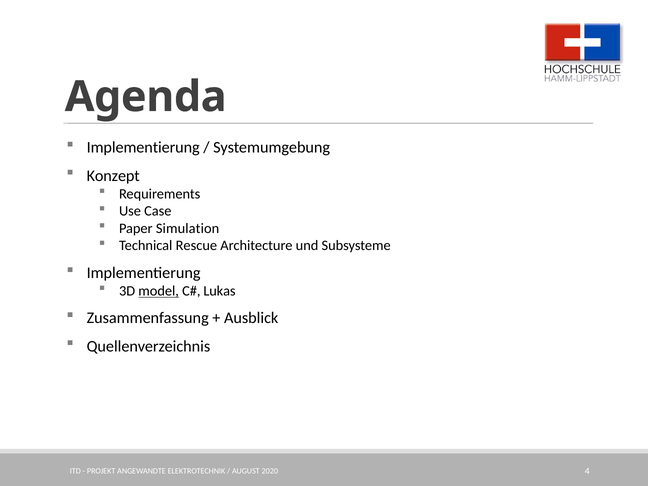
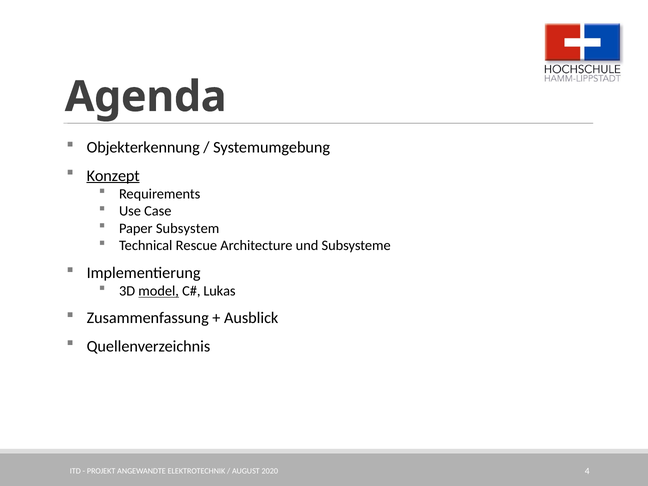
Implementierung: Implementierung -> Objekterkennung (143, 148)
Konzept underline: none -> present (113, 176)
Simulation: Simulation -> Subsystem (188, 228)
